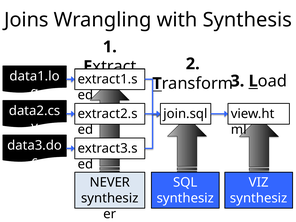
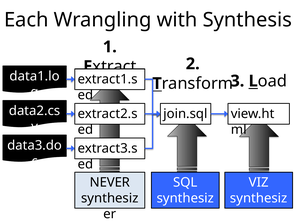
Joins: Joins -> Each (26, 20)
